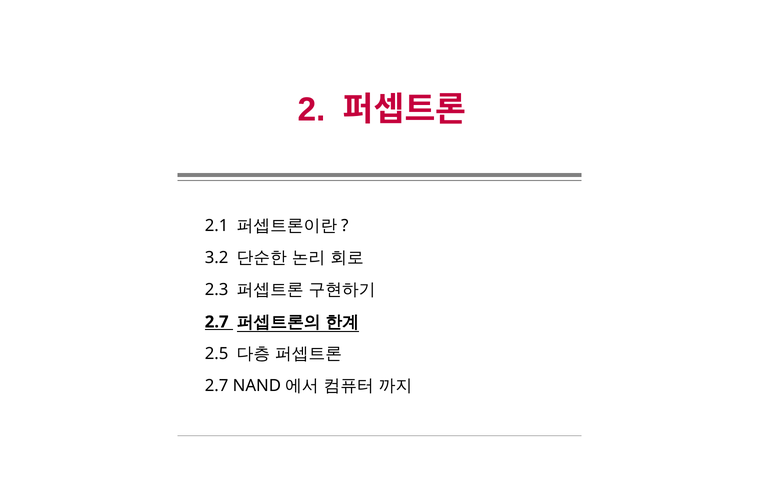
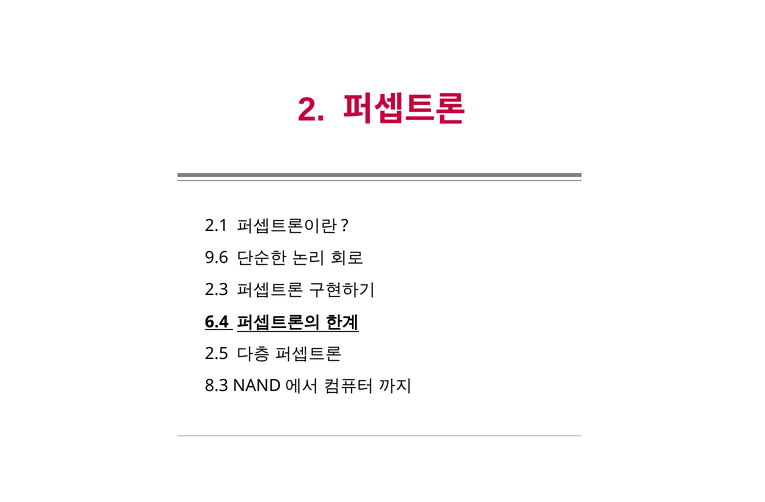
3.2: 3.2 -> 9.6 (217, 258)
2.7: 2.7 -> 6.4 (217, 322)
2.7: 2.7 -> 8.3 (217, 386)
